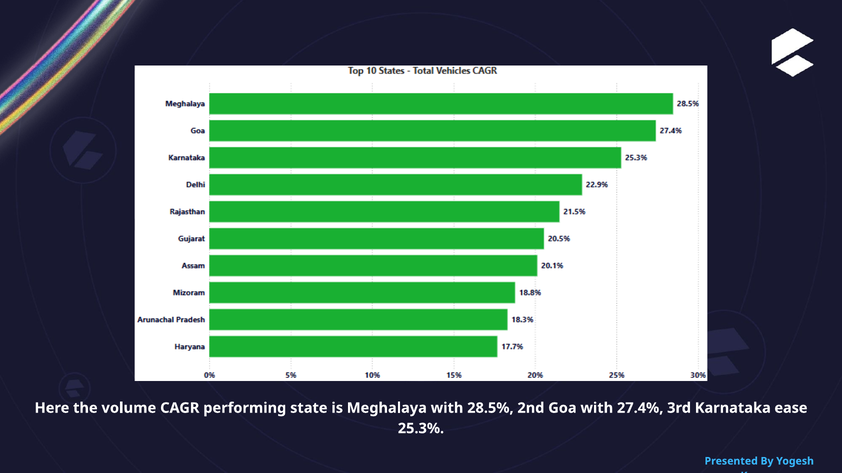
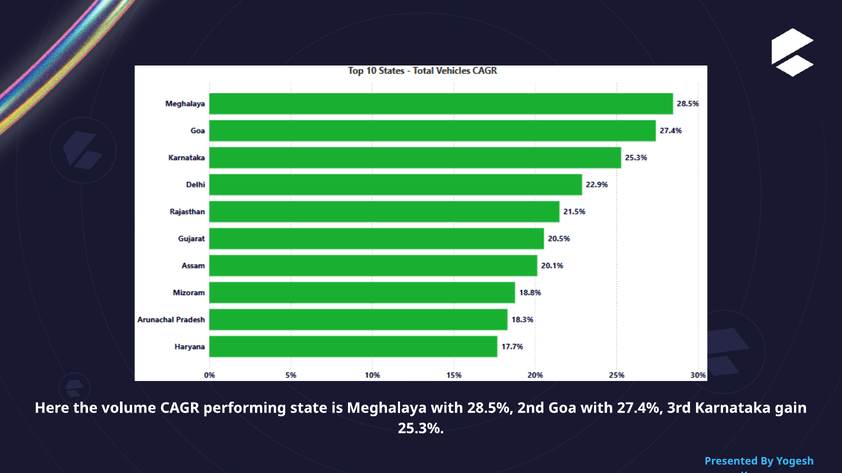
ease: ease -> gain (791, 409)
